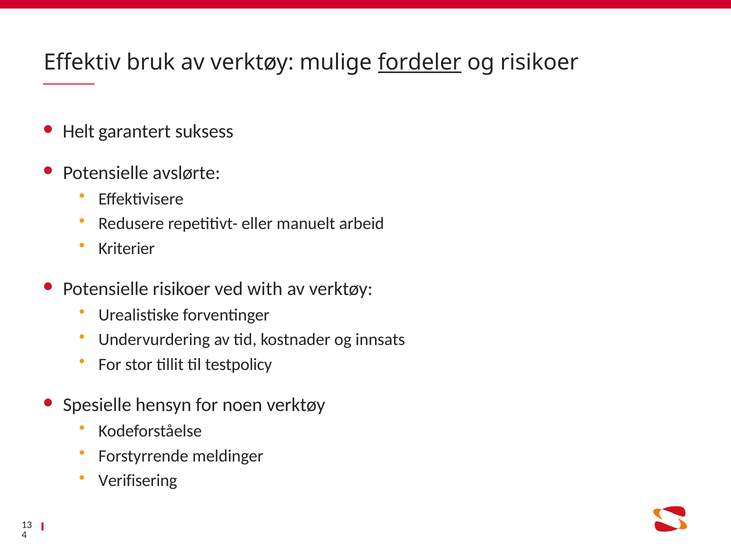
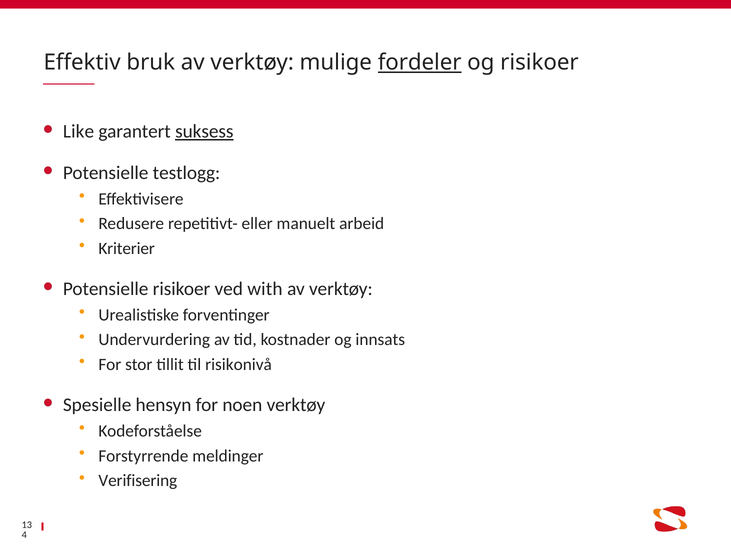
Helt: Helt -> Like (79, 132)
suksess underline: none -> present (204, 132)
avslørte: avslørte -> testlogg (187, 173)
testpolicy: testpolicy -> risikonivå (238, 365)
